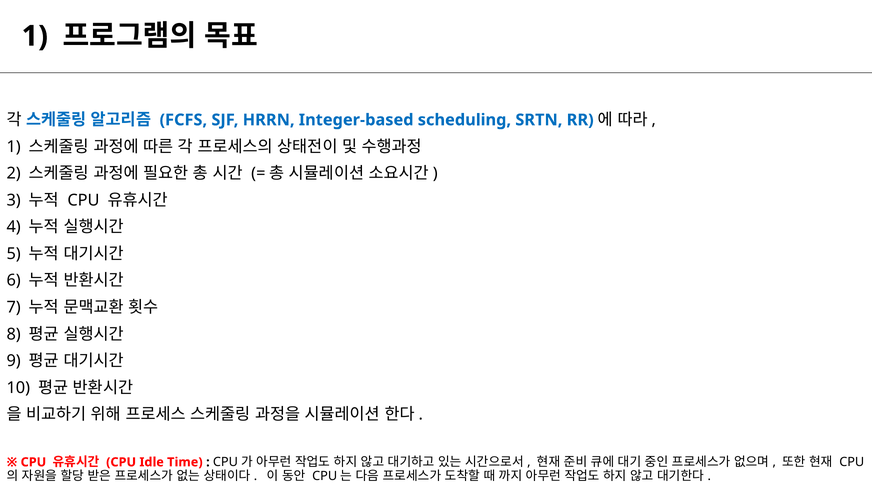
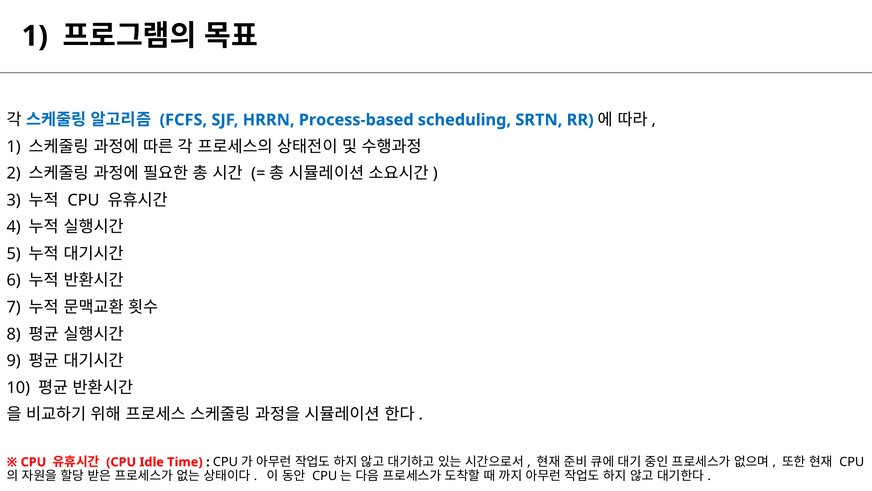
Integer-based: Integer-based -> Process-based (356, 120)
